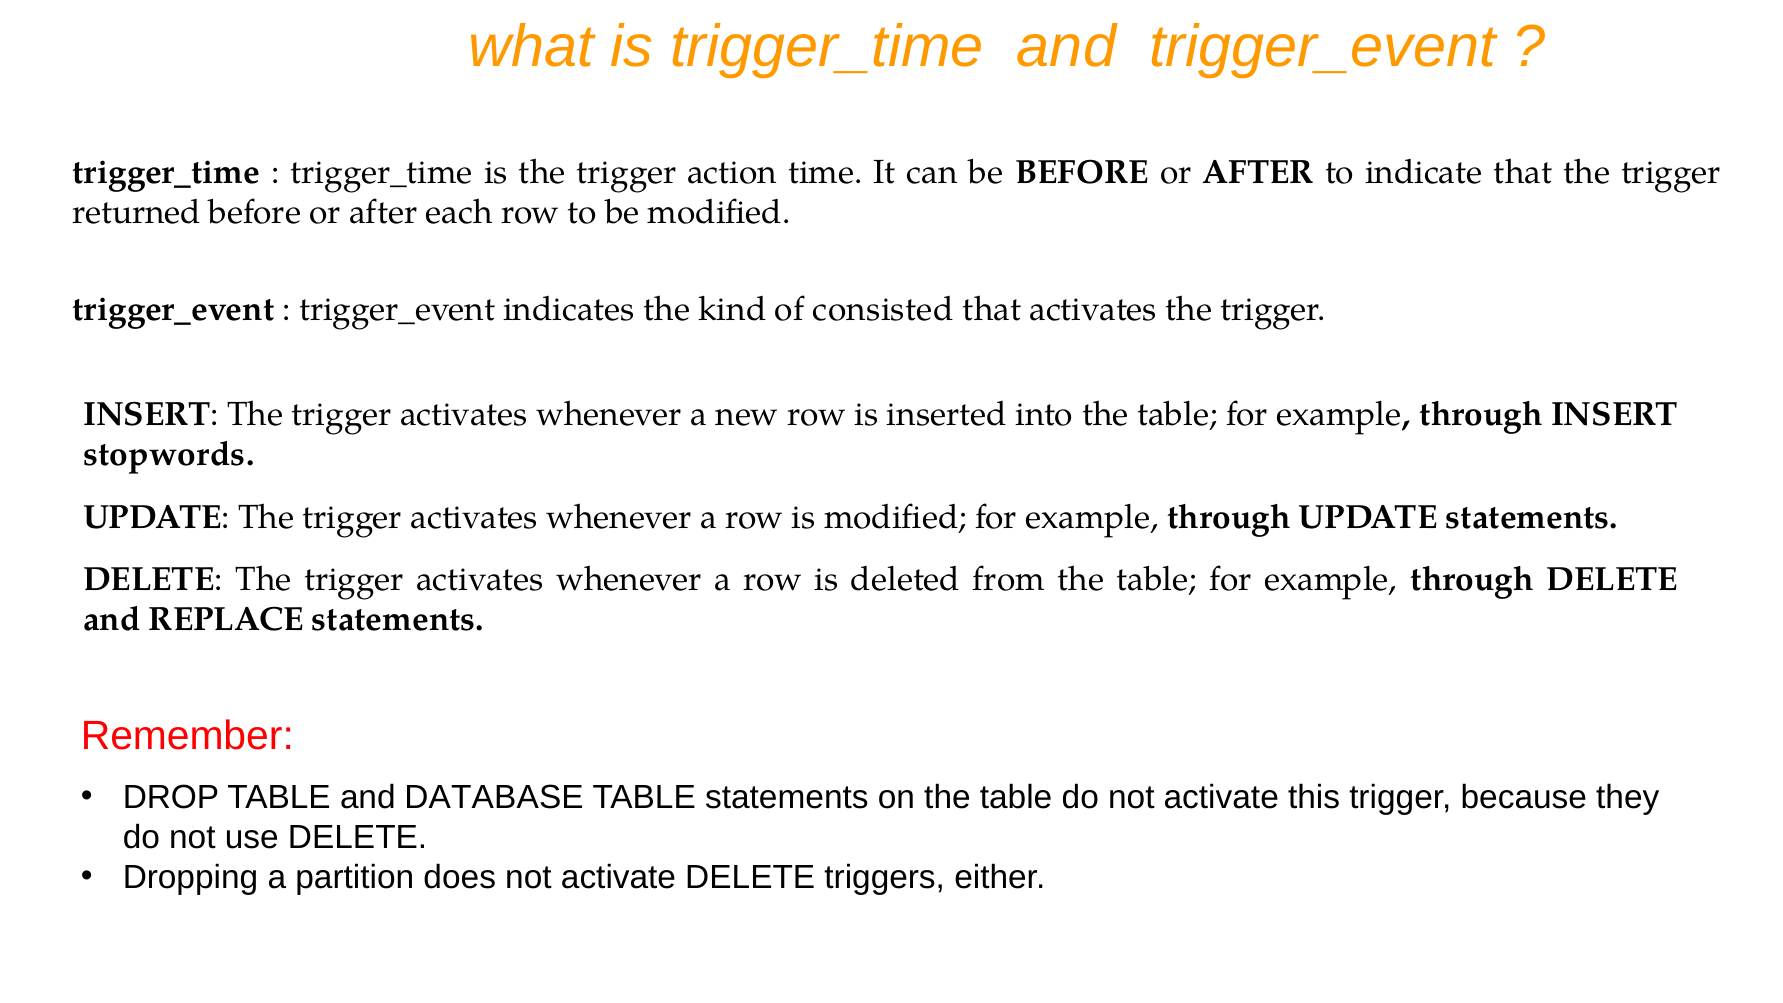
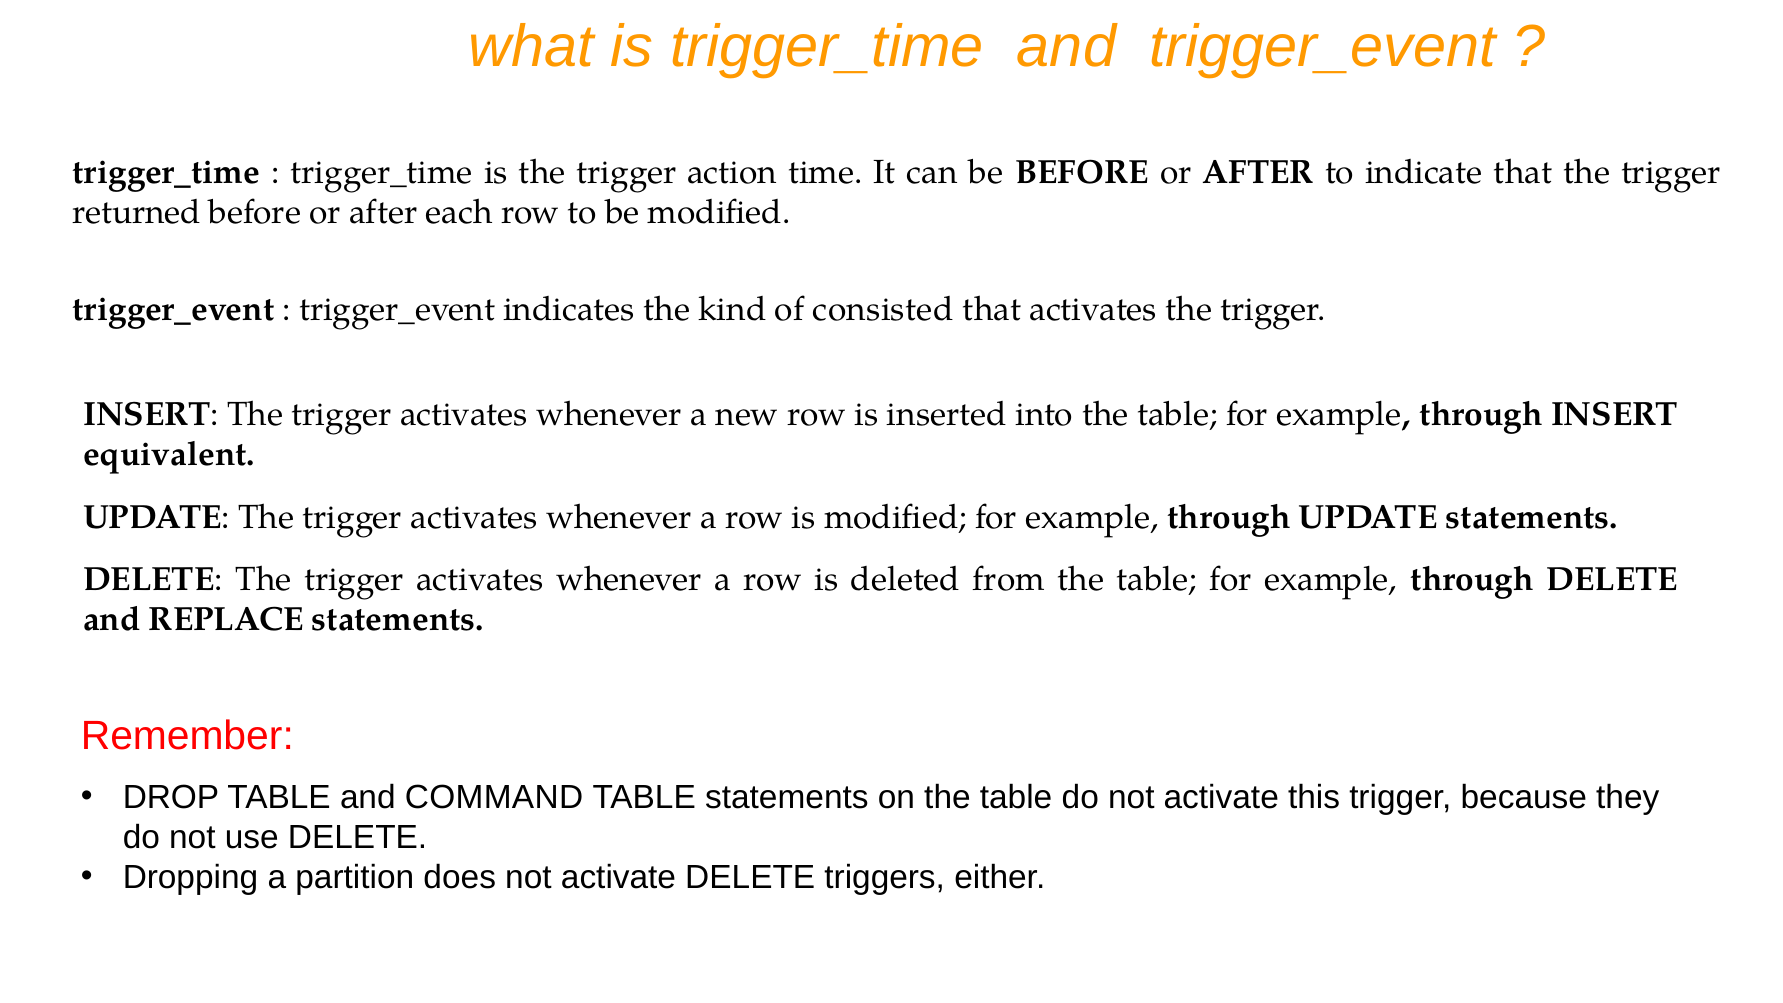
stopwords: stopwords -> equivalent (169, 455)
DATABASE: DATABASE -> COMMAND (494, 797)
